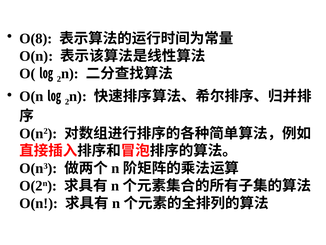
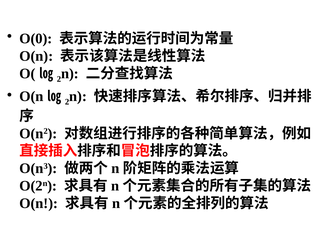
O(8: O(8 -> O(0 (36, 39)
